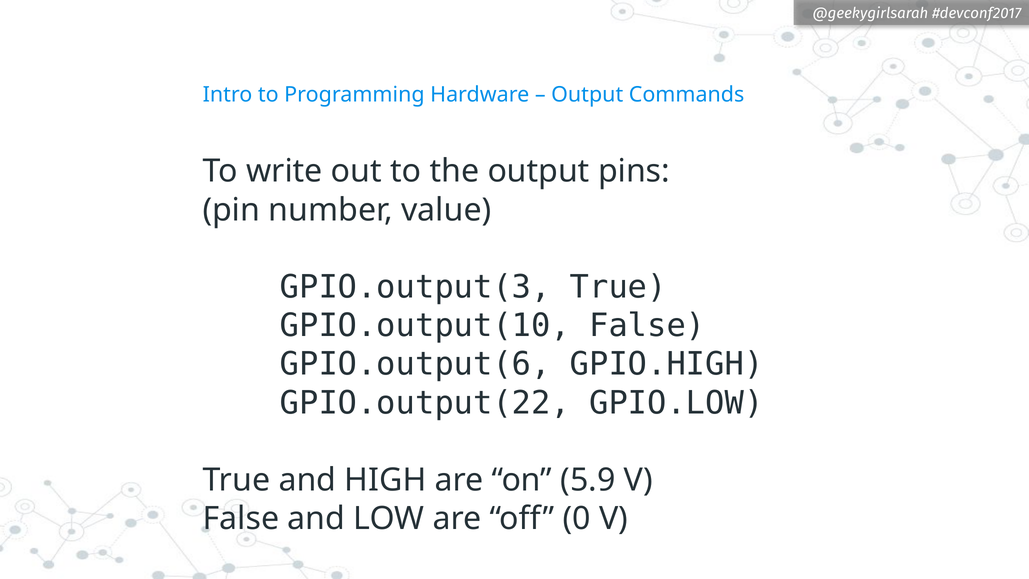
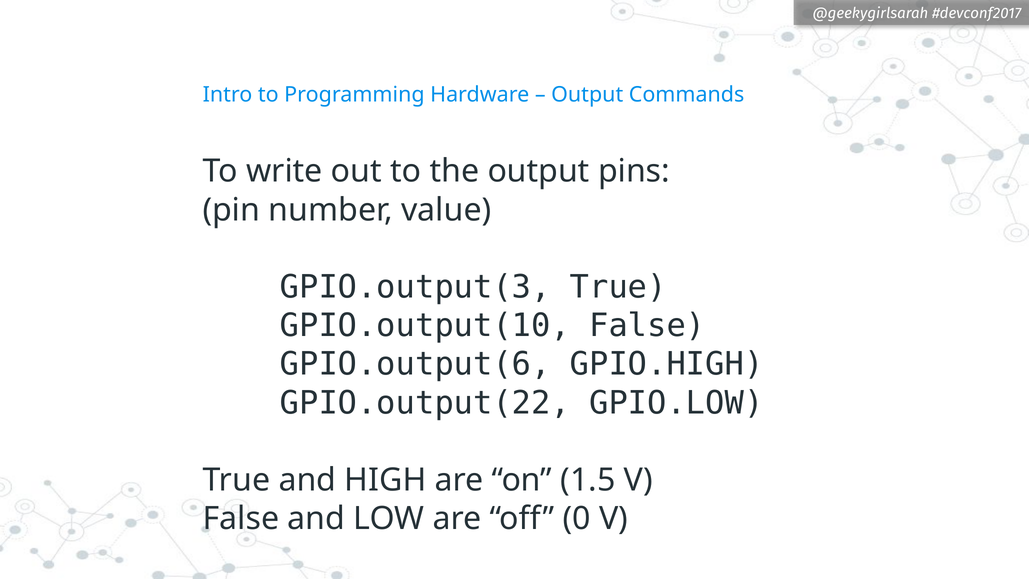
5.9: 5.9 -> 1.5 (588, 480)
